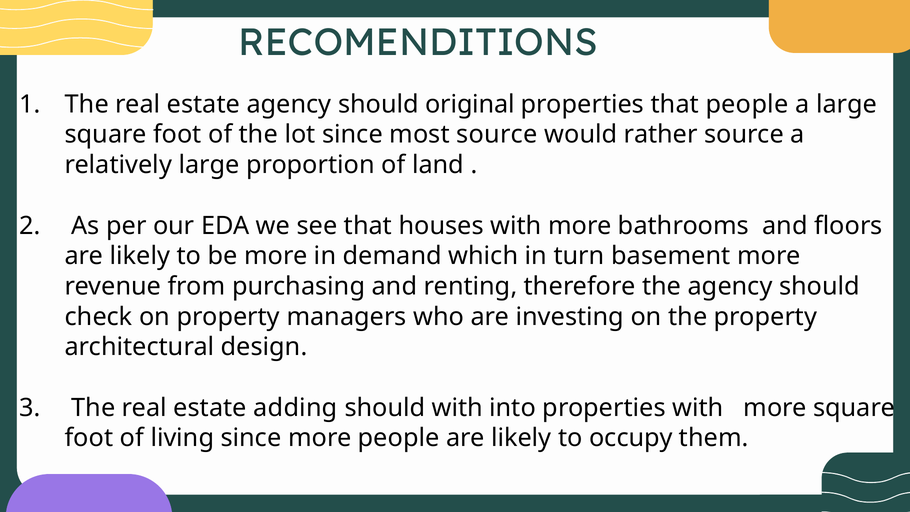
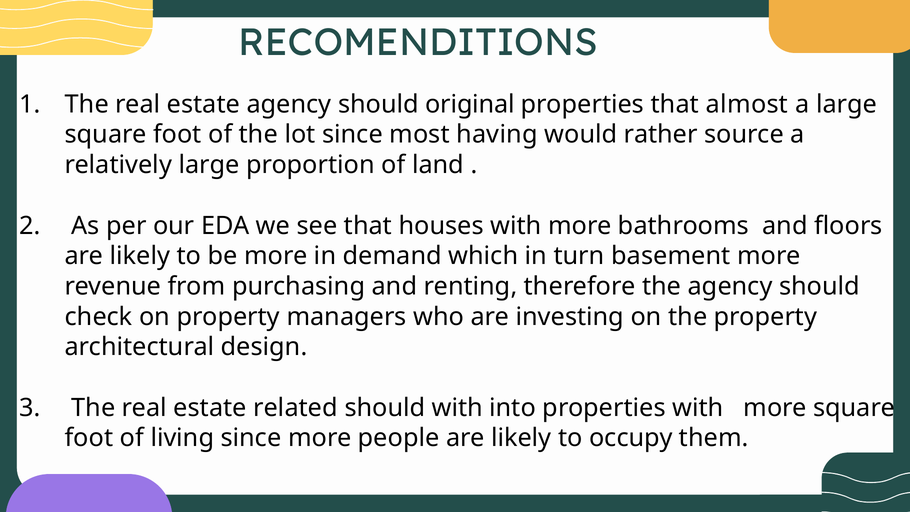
that people: people -> almost (747, 104)
most source: source -> having (497, 135)
adding: adding -> related (295, 408)
